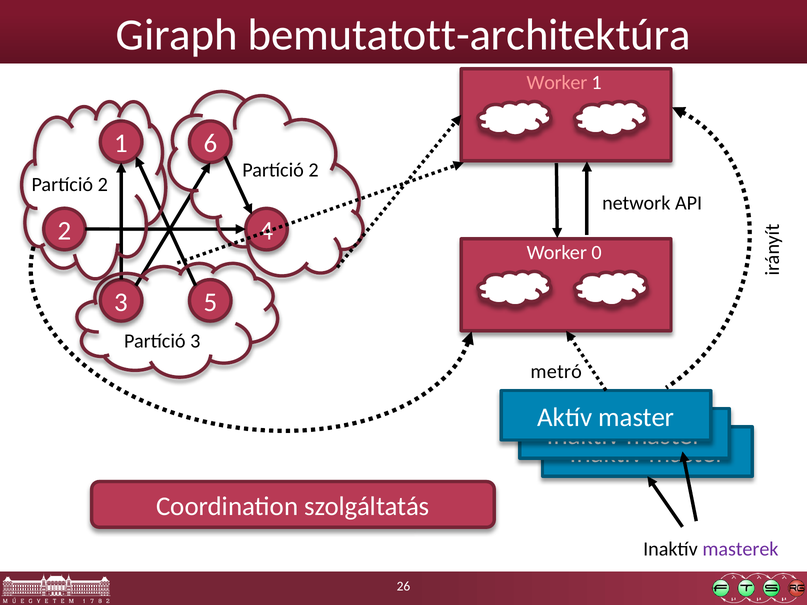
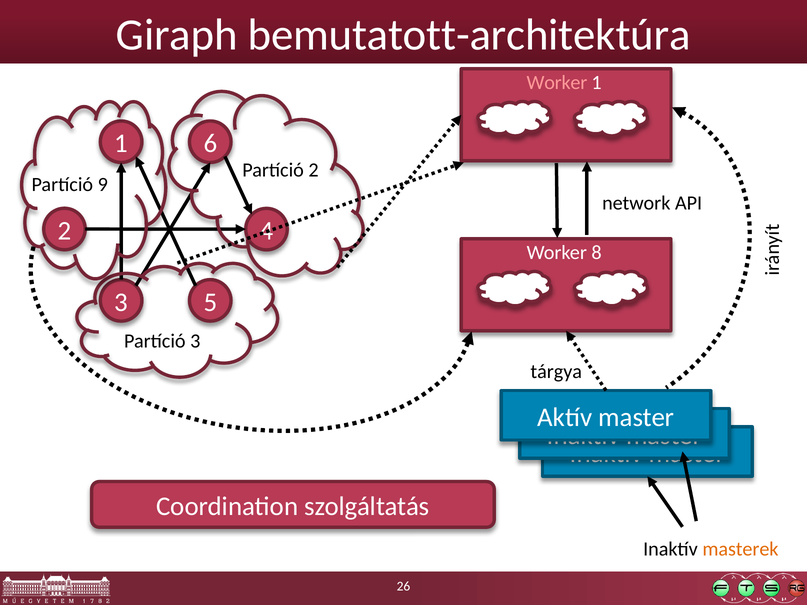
2: 2 -> 9 (103, 185)
0: 0 -> 8 (597, 253)
metró: metró -> tárgya (556, 372)
masterek colour: purple -> orange (740, 549)
